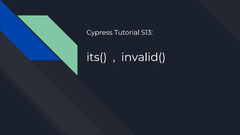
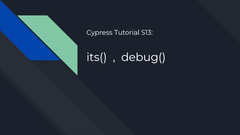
invalid(: invalid( -> debug( (143, 57)
